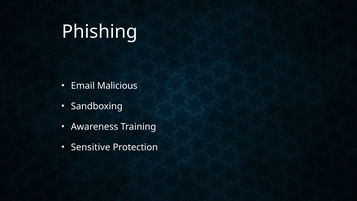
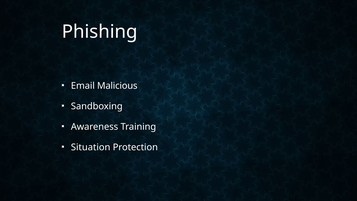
Sensitive: Sensitive -> Situation (91, 147)
